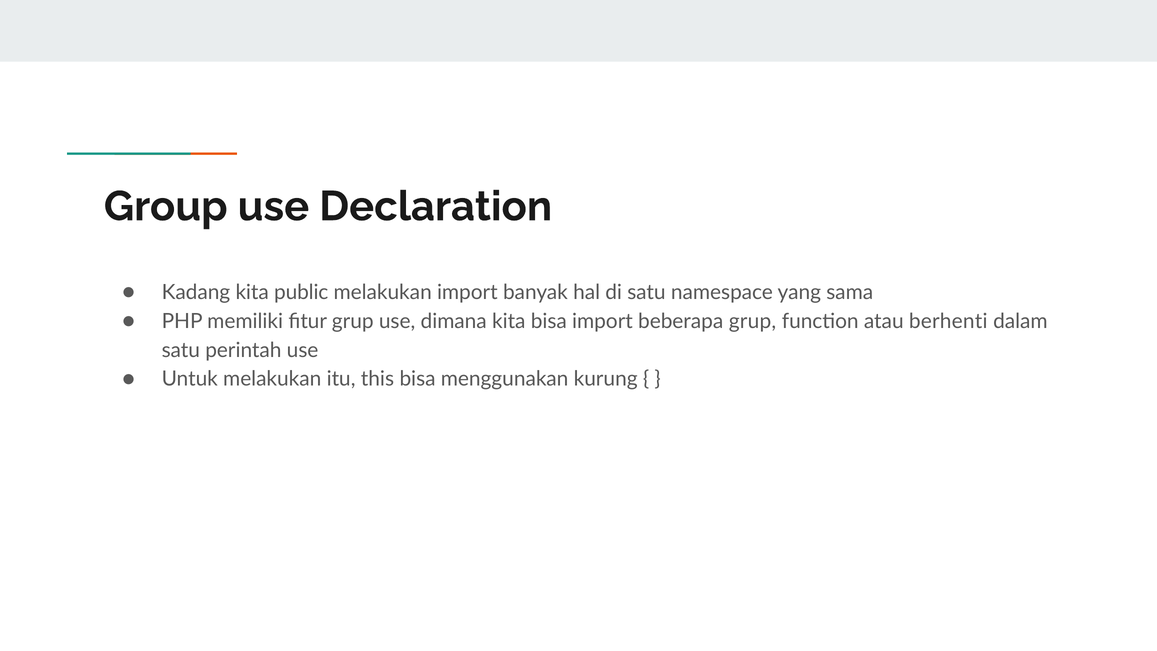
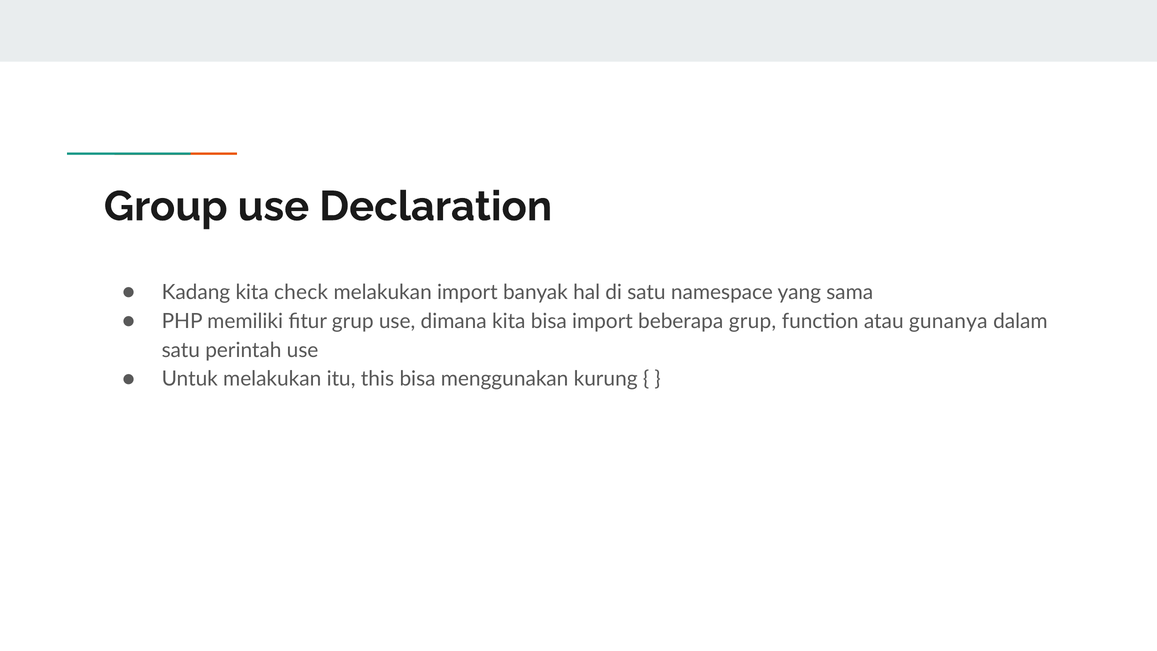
public: public -> check (301, 292)
berhenti: berhenti -> gunanya (948, 321)
